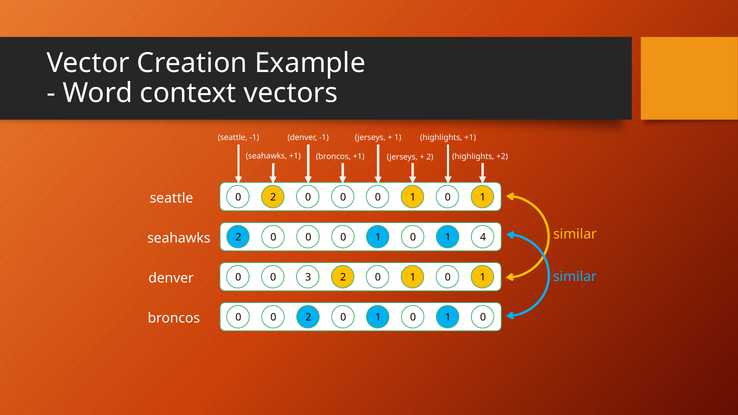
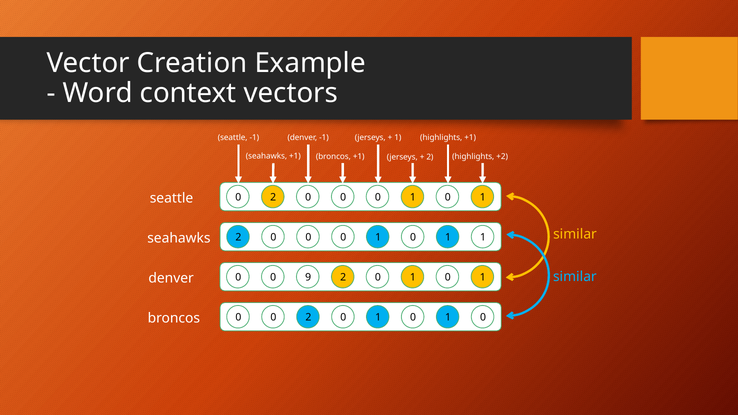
1 4: 4 -> 1 (483, 237)
3: 3 -> 9 (308, 277)
